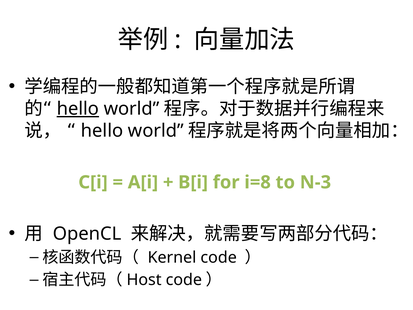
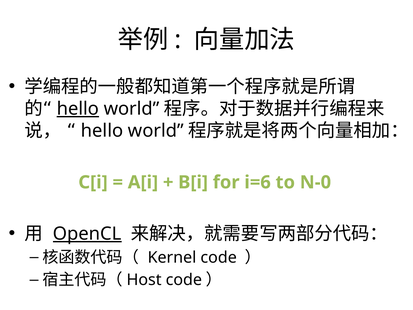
i=8: i=8 -> i=6 (258, 182)
N-3: N-3 -> N-0 (315, 182)
OpenCL underline: none -> present (87, 234)
